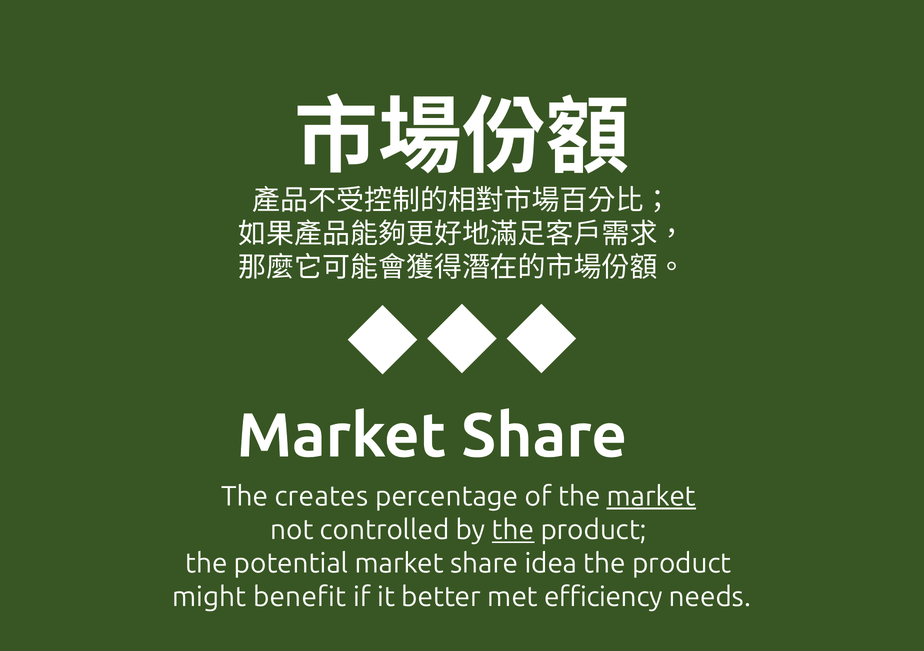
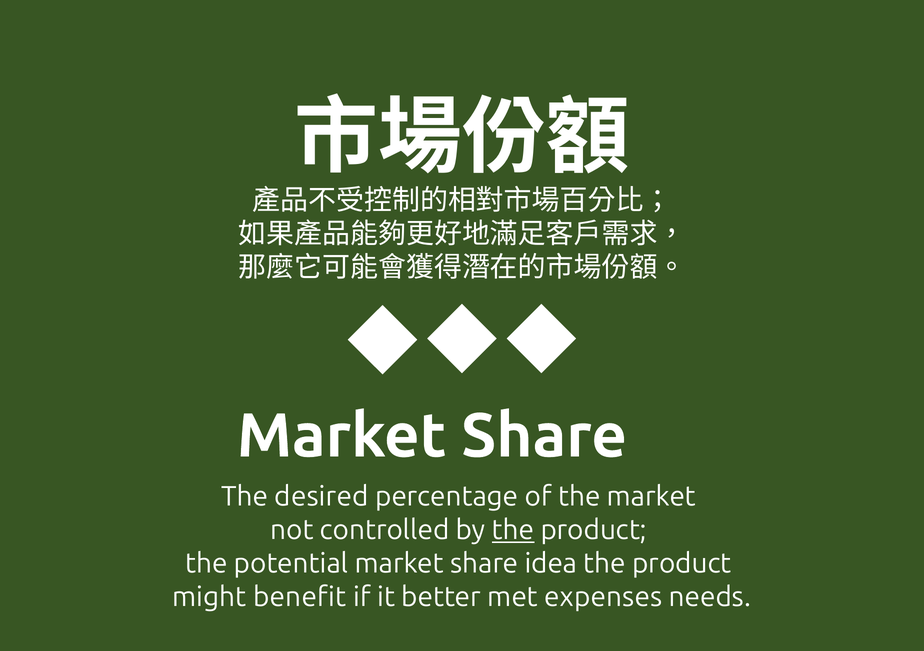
creates: creates -> desired (322, 497)
market underline: present -> none (651, 497)
efficiency: efficiency -> expenses (603, 597)
